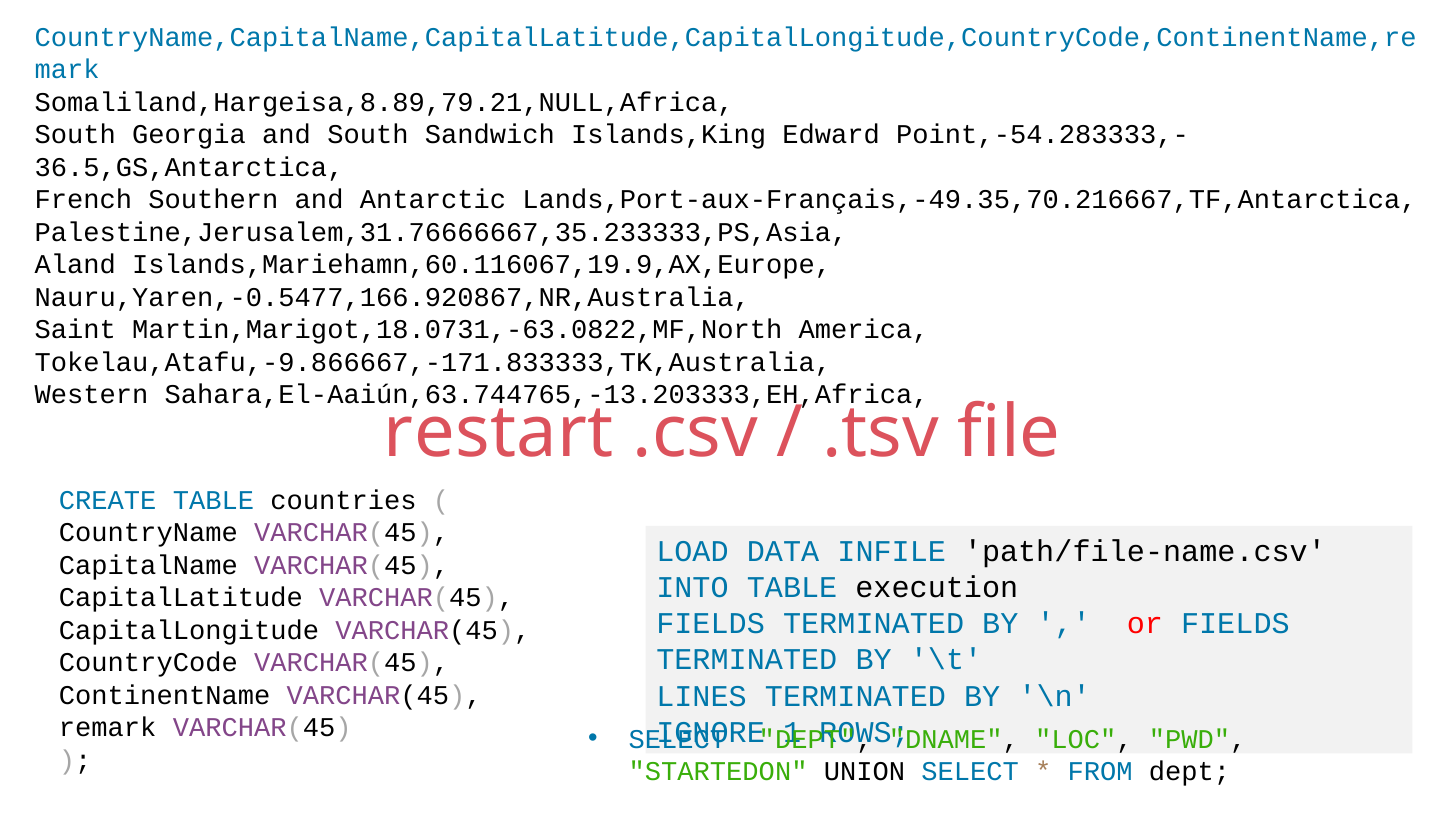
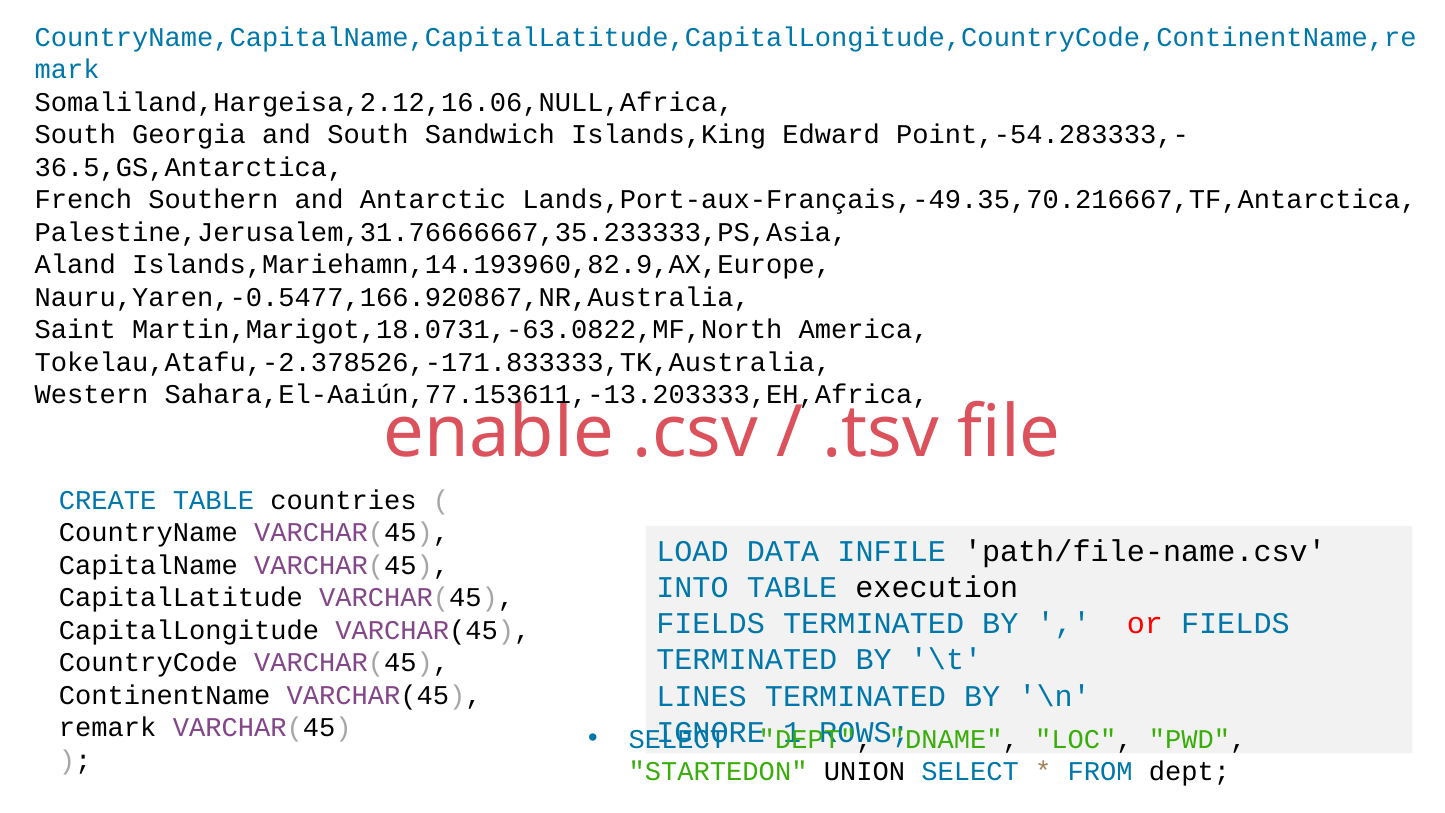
Somaliland,Hargeisa,8.89,79.21,NULL,Africa: Somaliland,Hargeisa,8.89,79.21,NULL,Africa -> Somaliland,Hargeisa,2.12,16.06,NULL,Africa (384, 102)
Islands,Mariehamn,60.116067,19.9,AX,Europe: Islands,Mariehamn,60.116067,19.9,AX,Europe -> Islands,Mariehamn,14.193960,82.9,AX,Europe (482, 265)
Tokelau,Atafu,-9.866667,-171.833333,TK,Australia: Tokelau,Atafu,-9.866667,-171.833333,TK,Australia -> Tokelau,Atafu,-2.378526,-171.833333,TK,Australia (433, 362)
Sahara,El-Aaiún,63.744765,-13.203333,EH,Africa: Sahara,El-Aaiún,63.744765,-13.203333,EH,Africa -> Sahara,El-Aaiún,77.153611,-13.203333,EH,Africa (547, 395)
restart: restart -> enable (499, 433)
